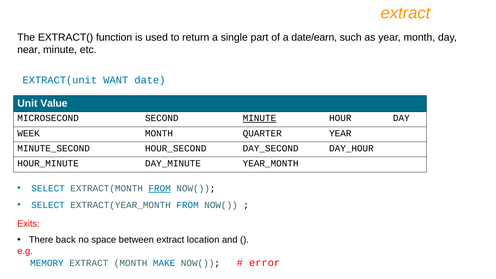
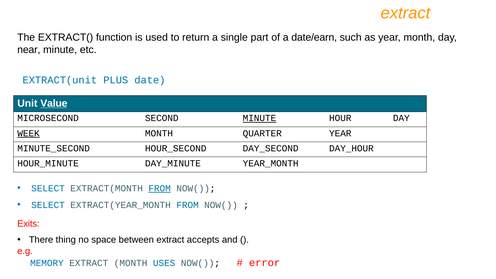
WANT: WANT -> PLUS (116, 80)
Value underline: none -> present (54, 103)
WEEK underline: none -> present (29, 133)
back: back -> thing (66, 240)
location: location -> accepts (203, 240)
MAKE: MAKE -> USES (164, 263)
